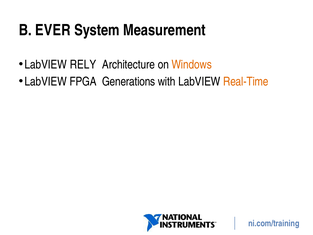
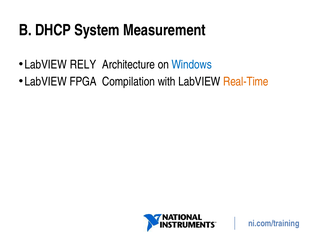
EVER: EVER -> DHCP (53, 30)
Windows colour: orange -> blue (192, 64)
Generations: Generations -> Compilation (129, 82)
